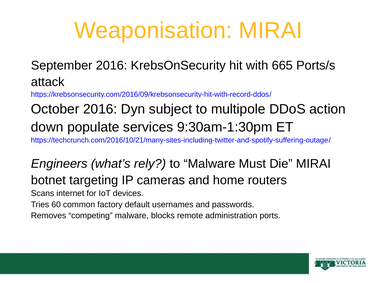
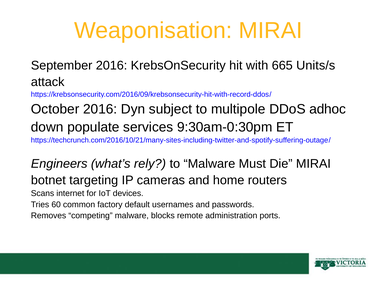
Ports/s: Ports/s -> Units/s (316, 65)
action: action -> adhoc (328, 109)
9:30am-1:30pm: 9:30am-1:30pm -> 9:30am-0:30pm (225, 127)
